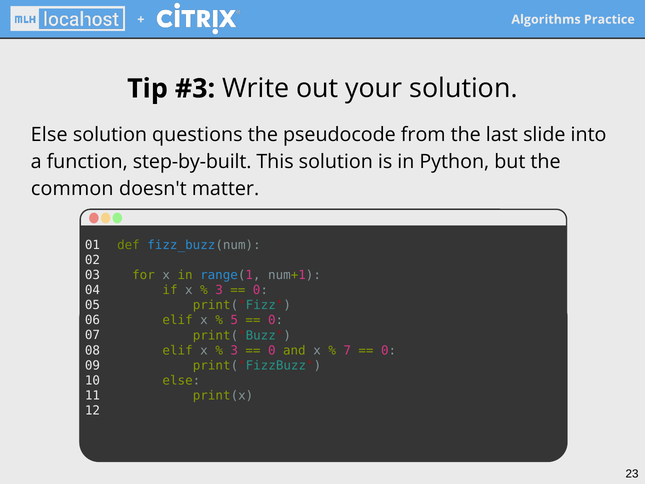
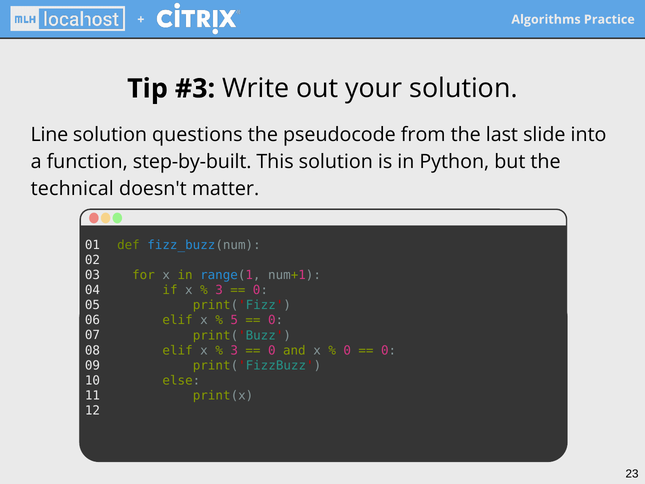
Else: Else -> Line (49, 134)
common: common -> technical (72, 189)
7: 7 -> 0 (347, 350)
